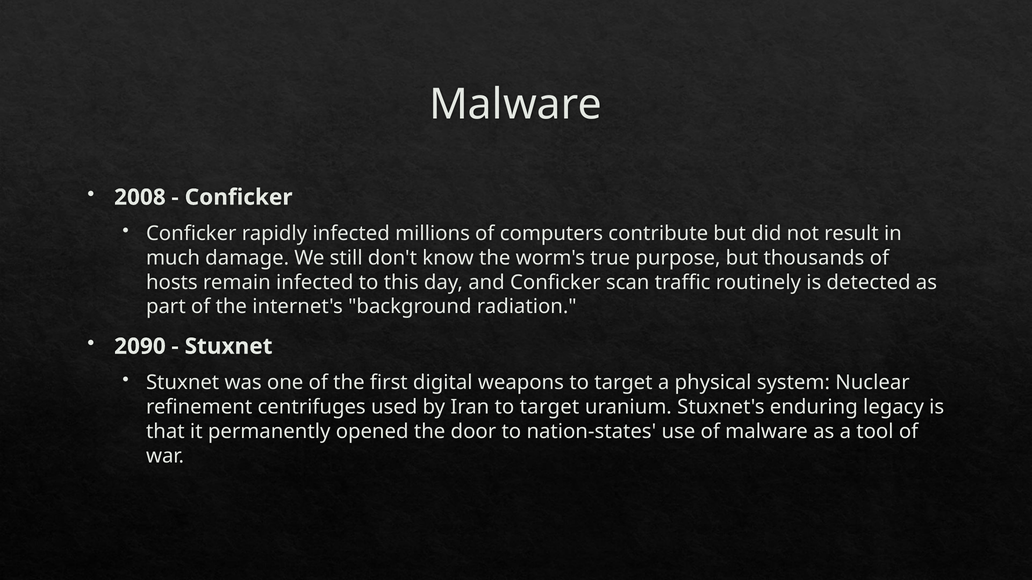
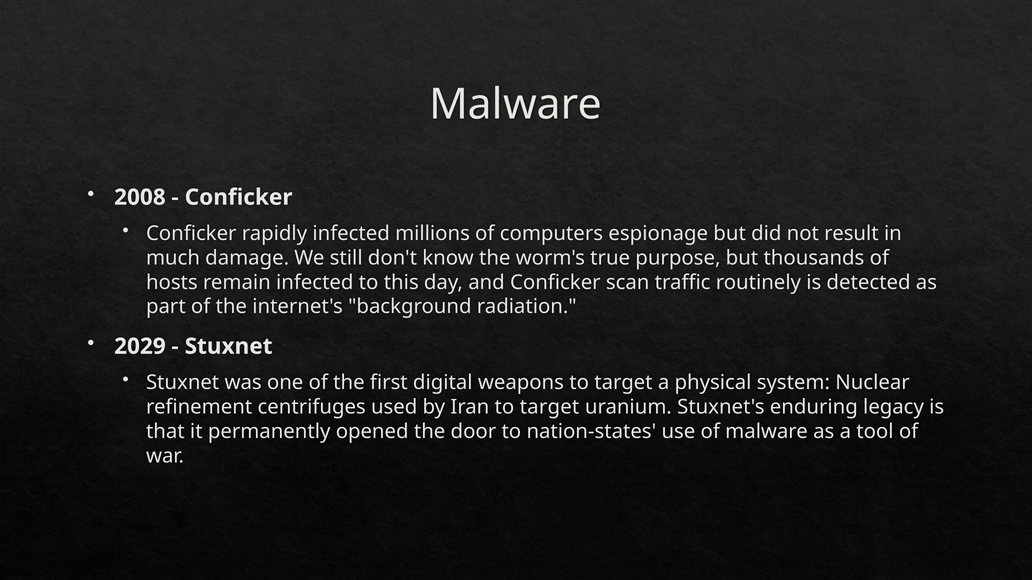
contribute: contribute -> espionage (658, 234)
2090: 2090 -> 2029 (140, 347)
